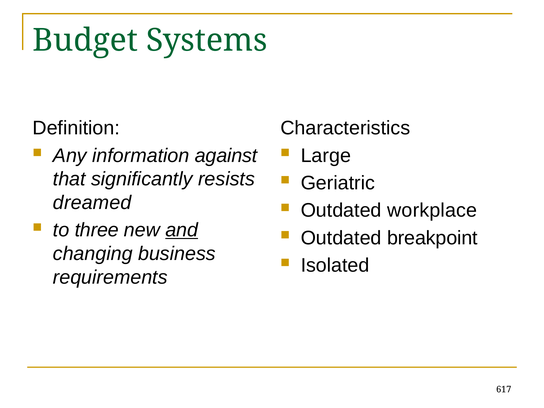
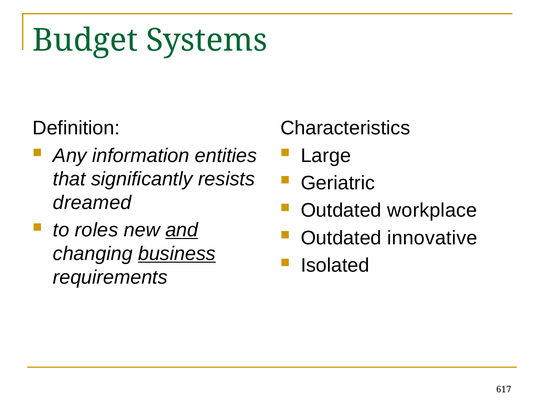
against: against -> entities (226, 156)
three: three -> roles (96, 230)
breakpoint: breakpoint -> innovative (432, 238)
business underline: none -> present (177, 254)
